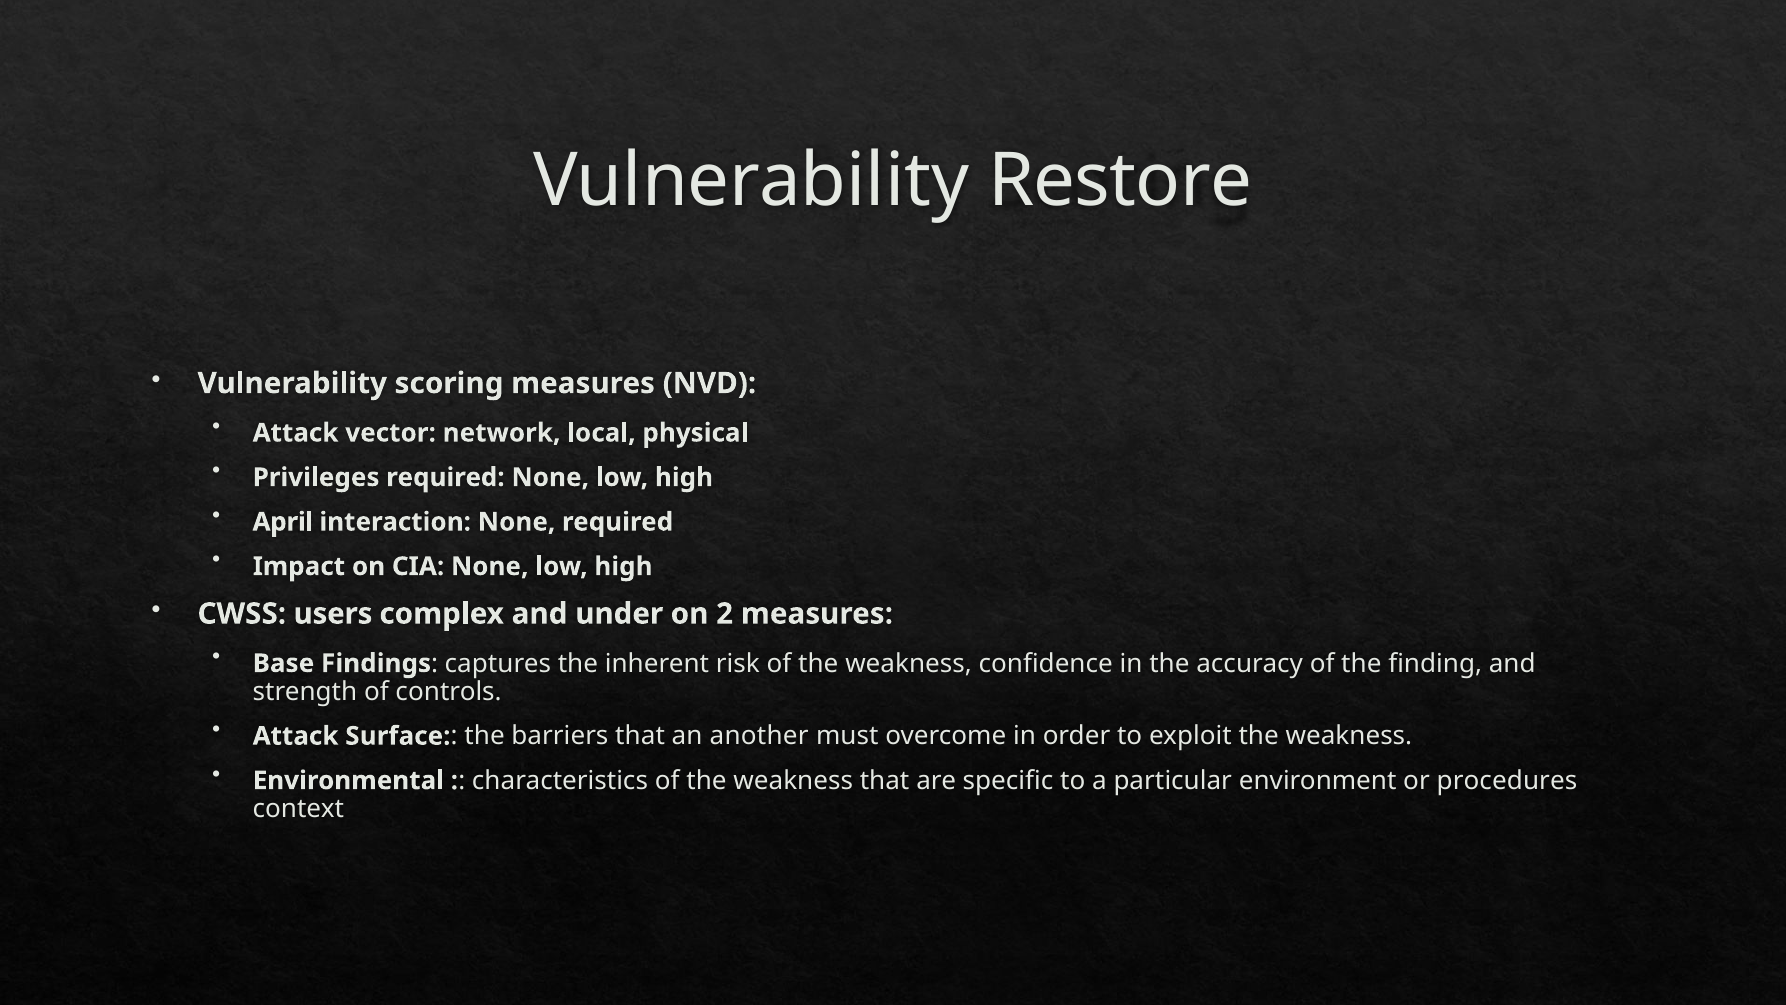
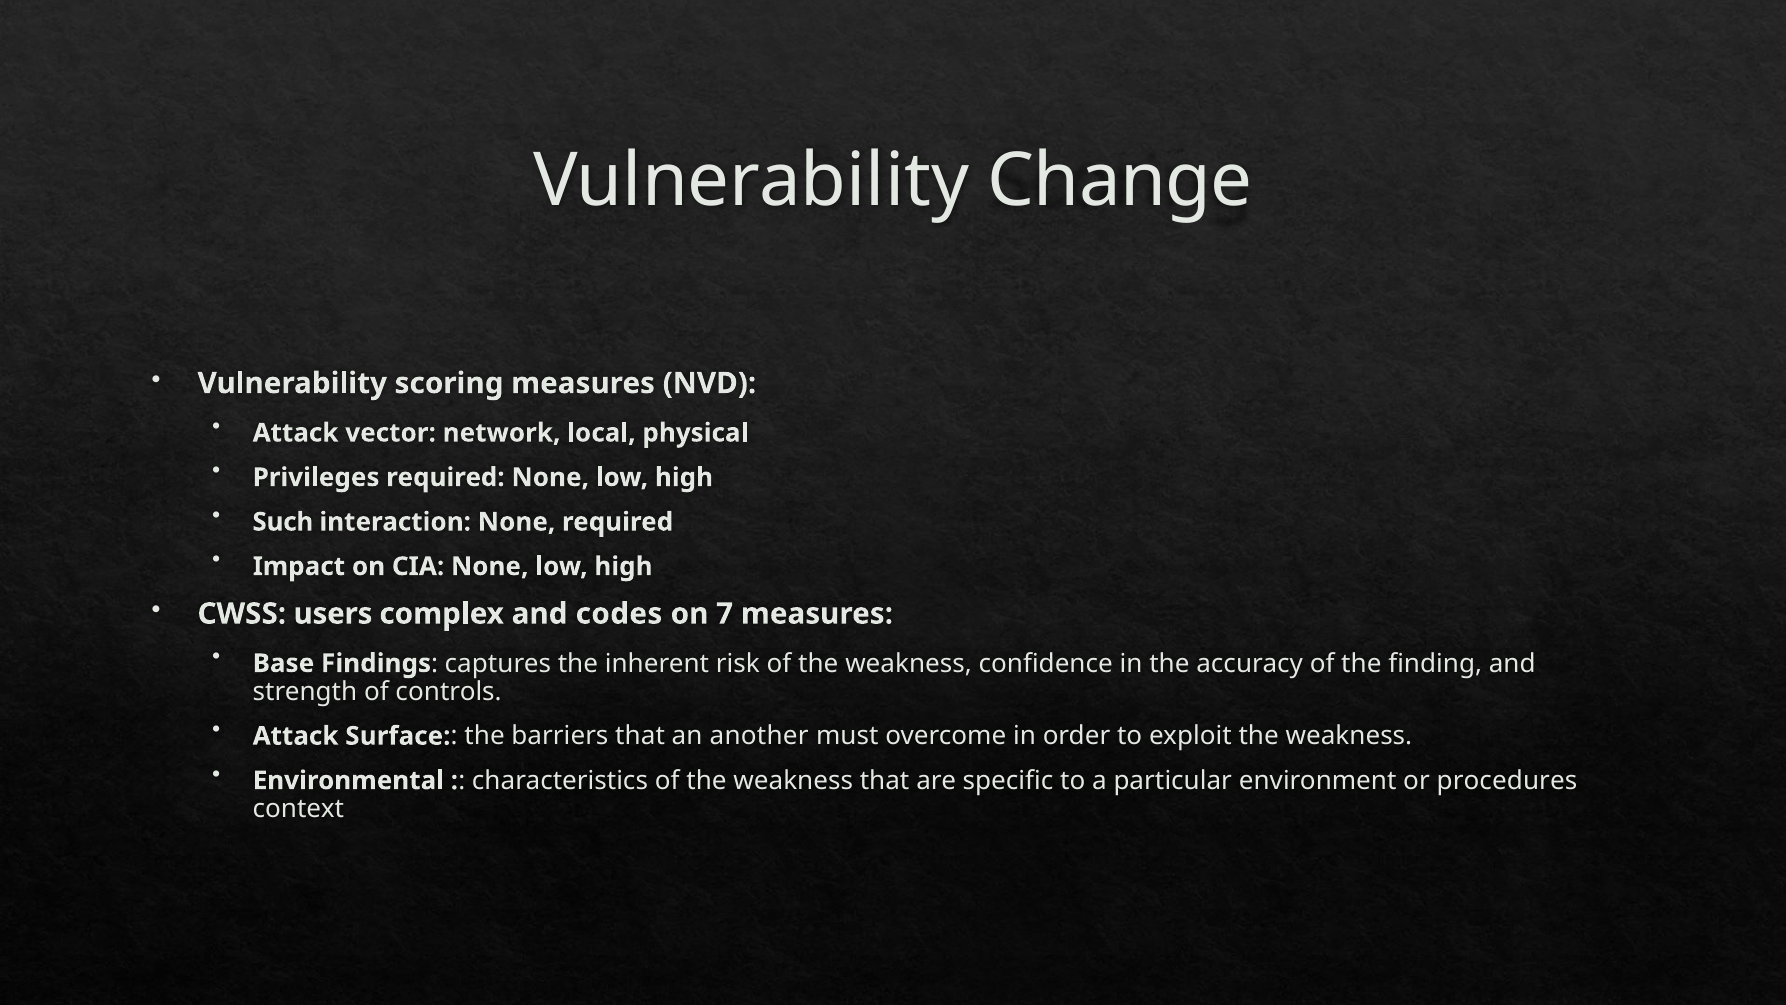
Restore: Restore -> Change (1120, 181)
April: April -> Such (283, 522)
under: under -> codes (619, 614)
2: 2 -> 7 (725, 614)
